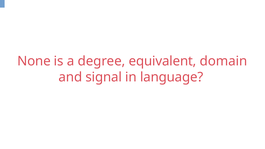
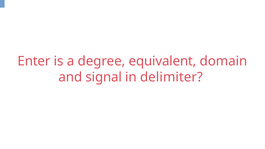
None: None -> Enter (34, 61)
language: language -> delimiter (171, 77)
